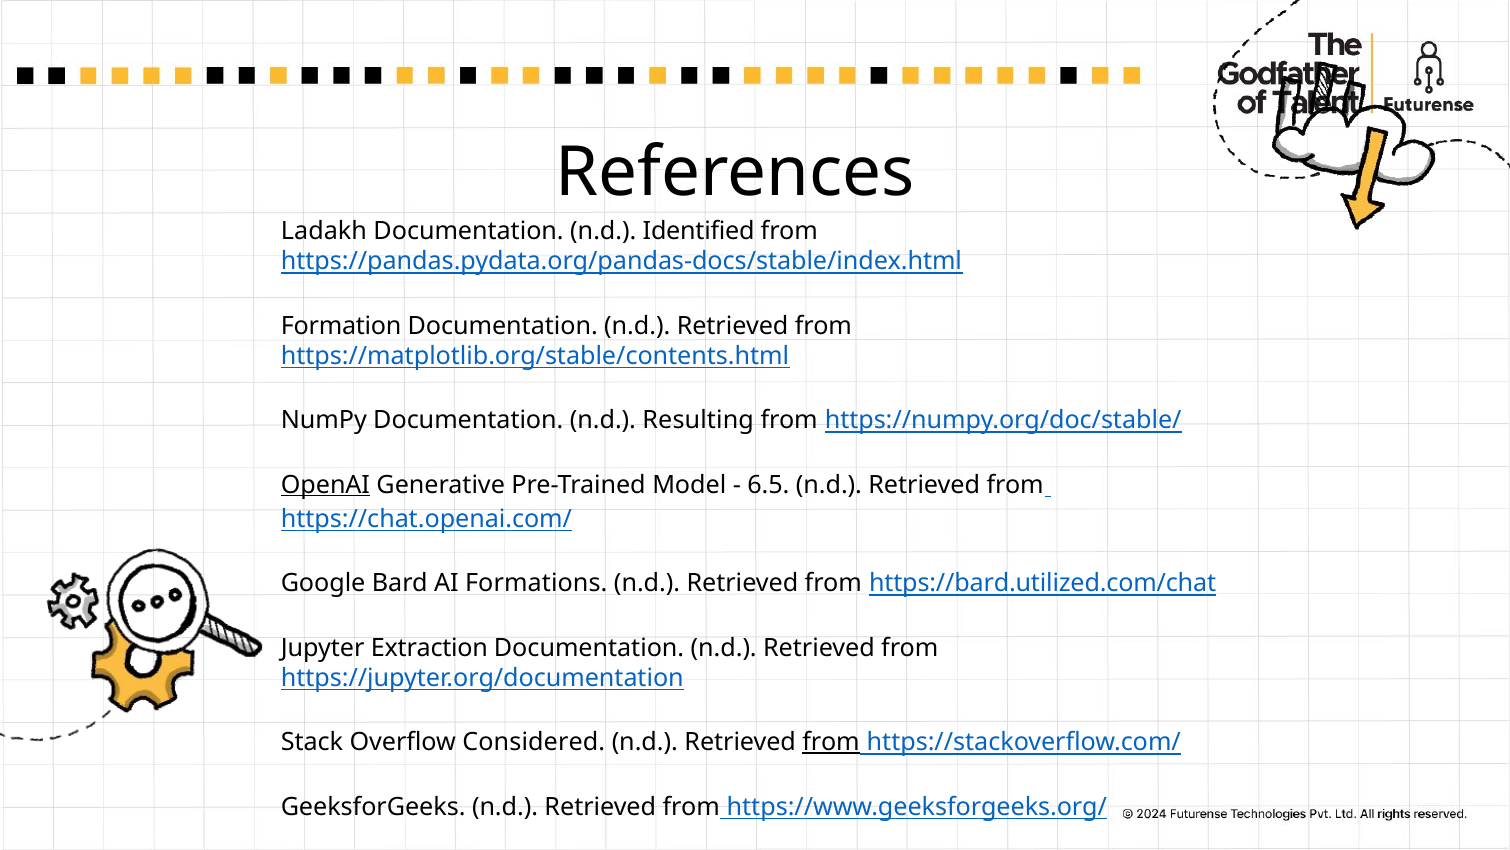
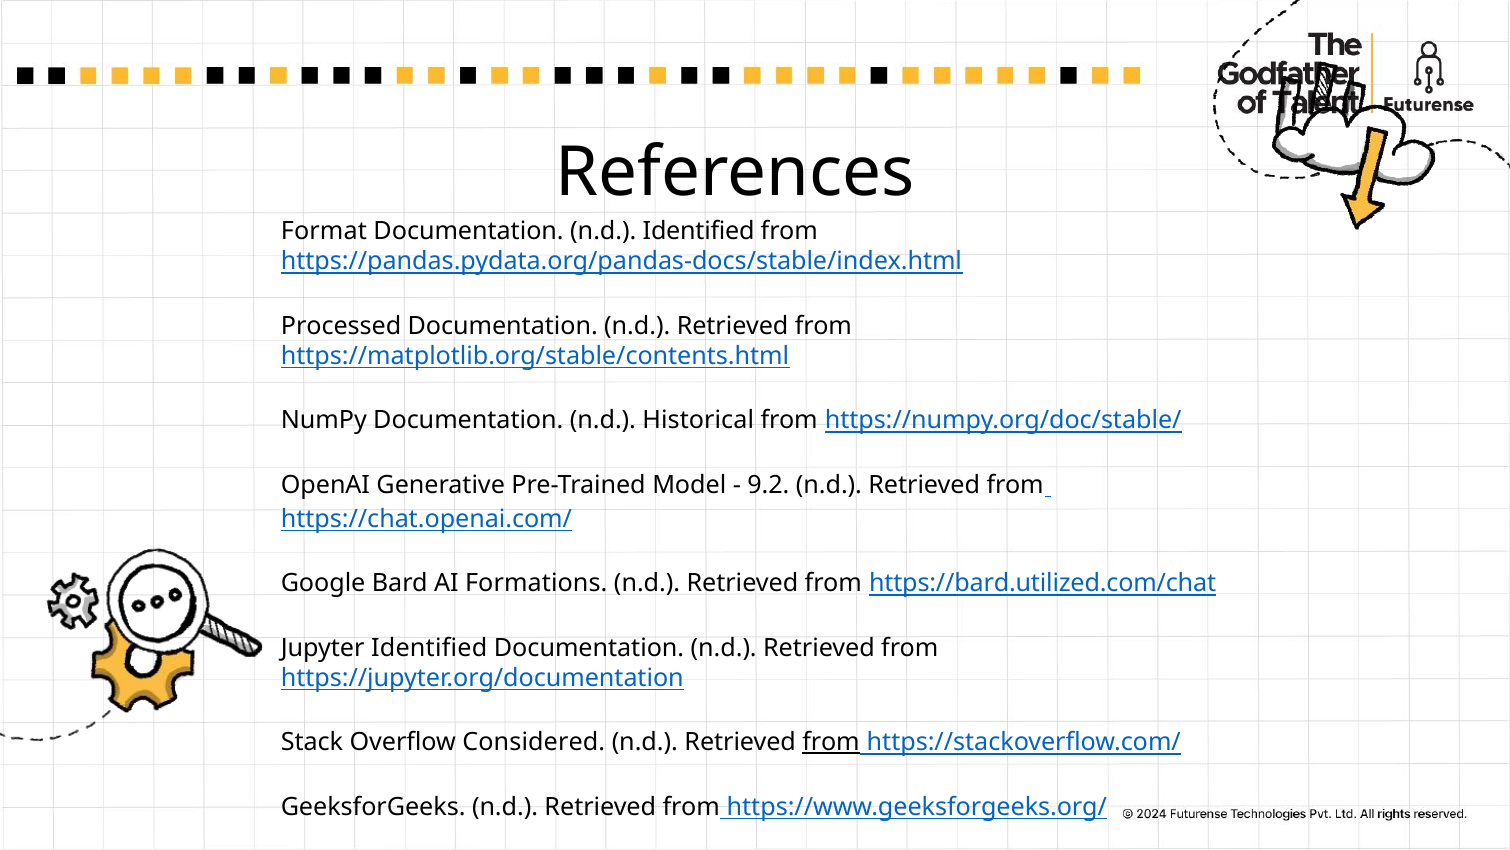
Ladakh: Ladakh -> Format (324, 231)
Formation: Formation -> Processed (341, 326)
Resulting: Resulting -> Historical (698, 420)
OpenAI underline: present -> none (325, 485)
6.5: 6.5 -> 9.2 (768, 485)
Jupyter Extraction: Extraction -> Identified (429, 647)
